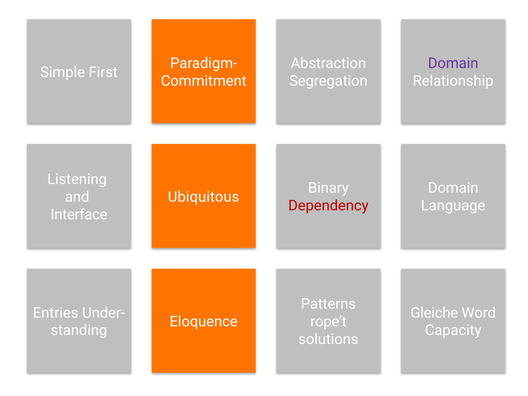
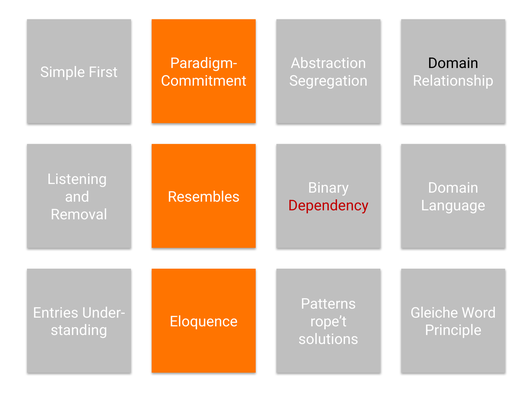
Domain colour: purple -> black (453, 63)
Ubiquitous: Ubiquitous -> Resembles (204, 197)
Interface: Interface -> Removal (79, 215)
Capacity: Capacity -> Principle (453, 330)
